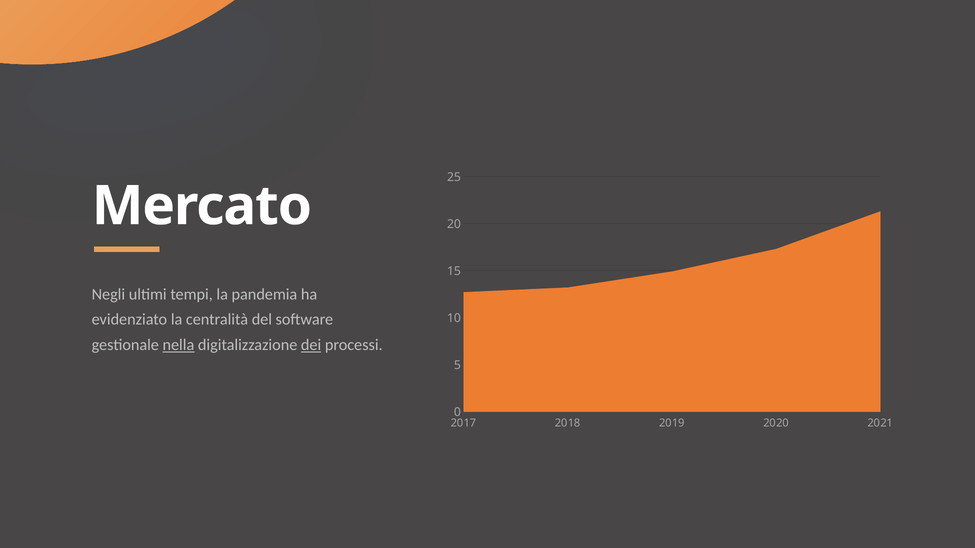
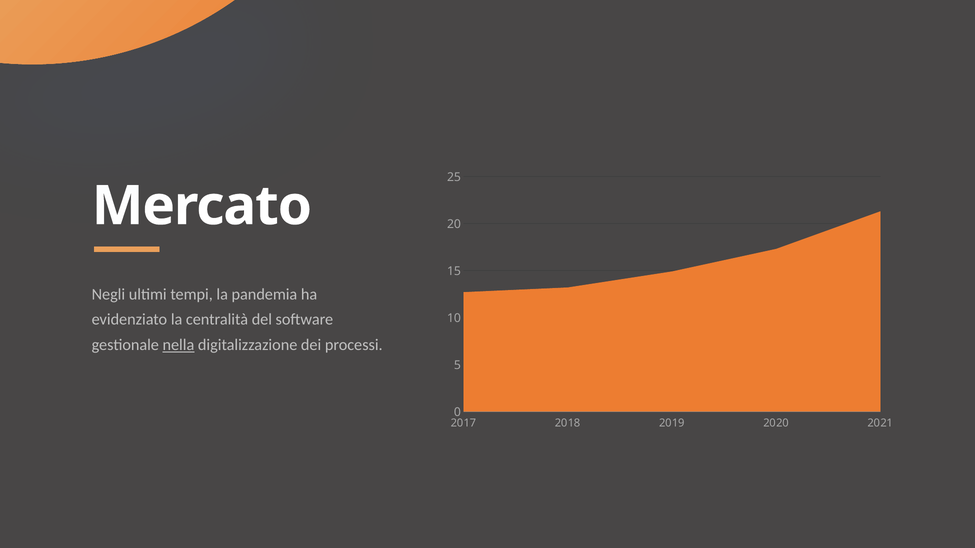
dei underline: present -> none (311, 345)
